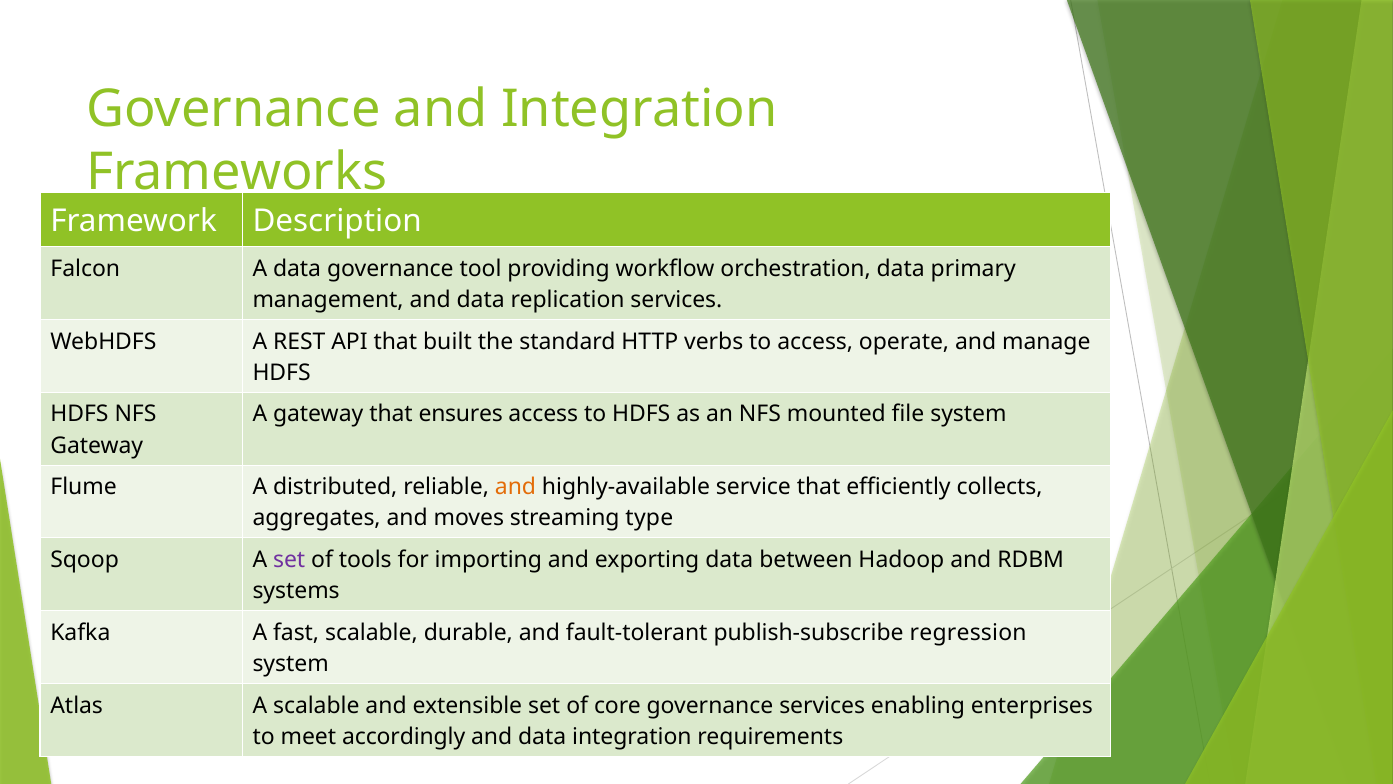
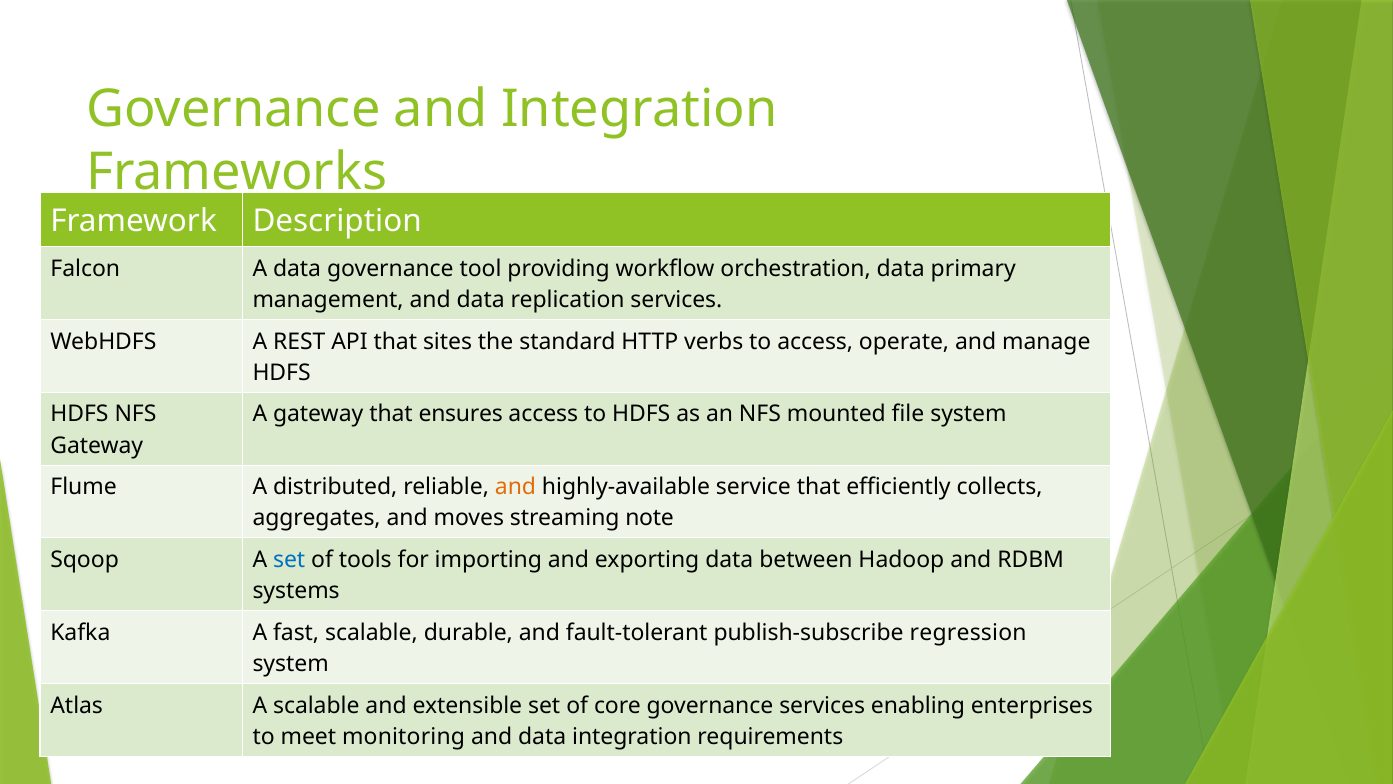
built: built -> sites (448, 341)
type: type -> note (650, 518)
set colour: purple -> blue (289, 560)
accordingly: accordingly -> monitoring (404, 737)
